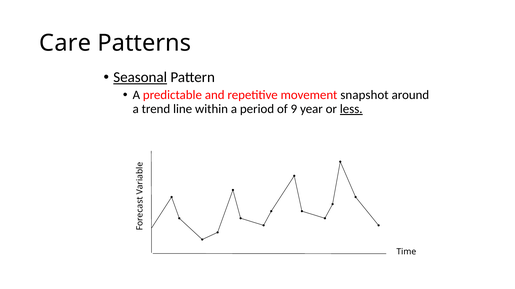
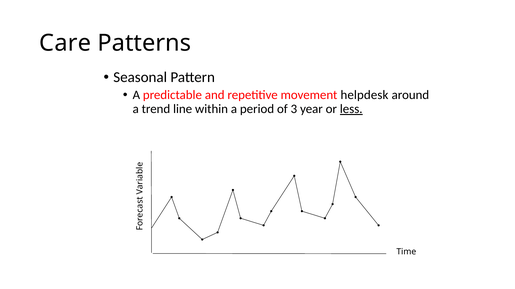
Seasonal underline: present -> none (140, 78)
snapshot: snapshot -> helpdesk (364, 95)
9: 9 -> 3 (294, 109)
